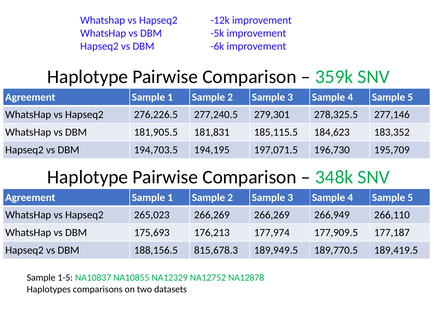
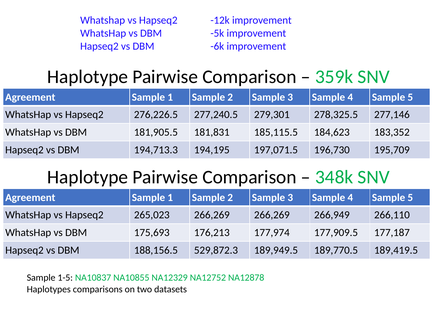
194,703.5: 194,703.5 -> 194,713.3 (156, 150)
815,678.3: 815,678.3 -> 529,872.3 (216, 251)
